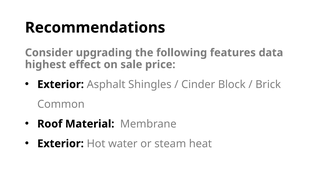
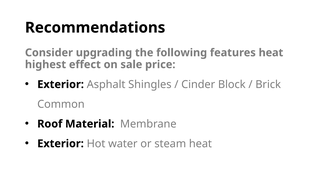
features data: data -> heat (271, 53)
